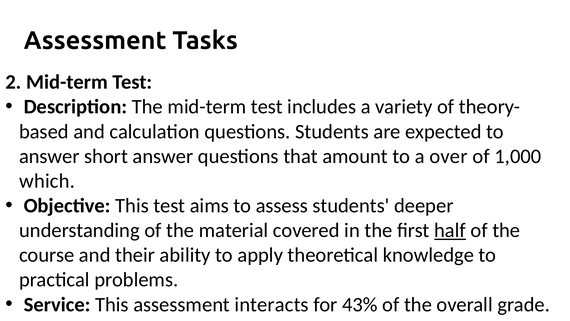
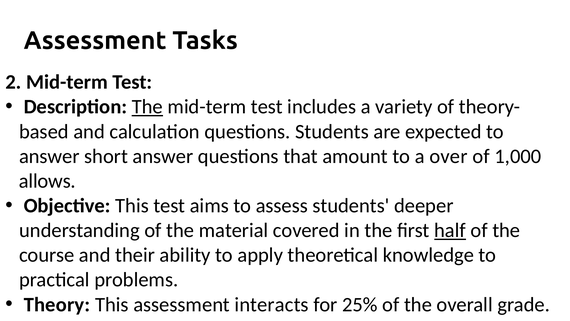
The underline: none -> present (147, 107)
which: which -> allows (47, 181)
Service: Service -> Theory (57, 304)
43%: 43% -> 25% (360, 304)
